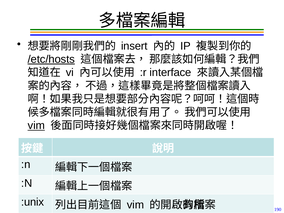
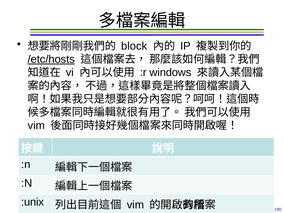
insert: insert -> block (134, 46)
interface: interface -> windows (170, 73)
vim underline: present -> none (36, 126)
